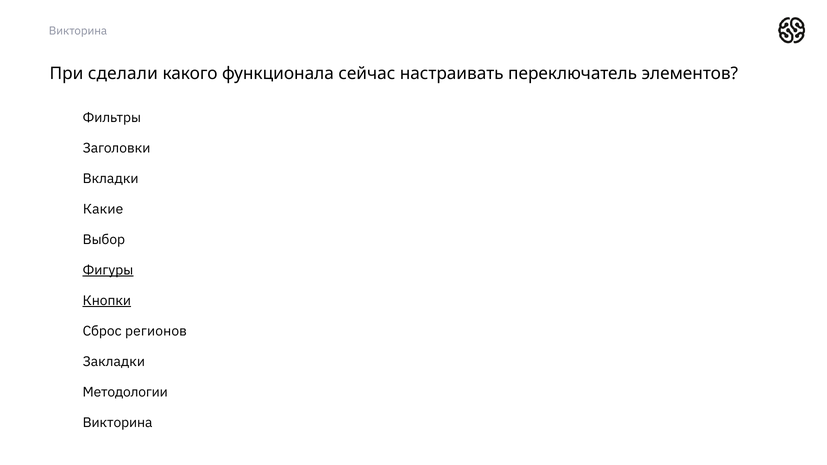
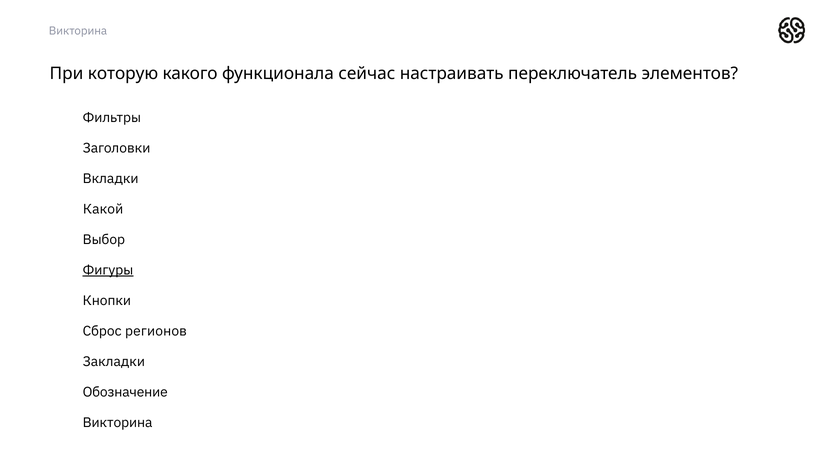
сделали: сделали -> которую (123, 74)
Какие: Какие -> Какой (103, 209)
Кнопки underline: present -> none (107, 301)
Методологии: Методологии -> Обозначение (125, 392)
